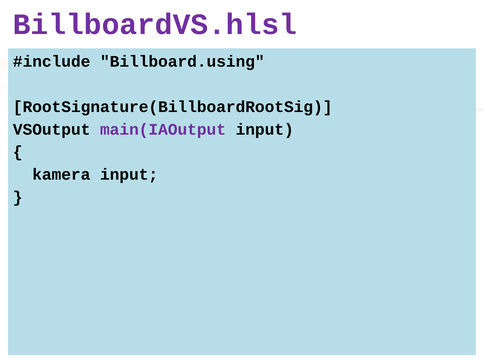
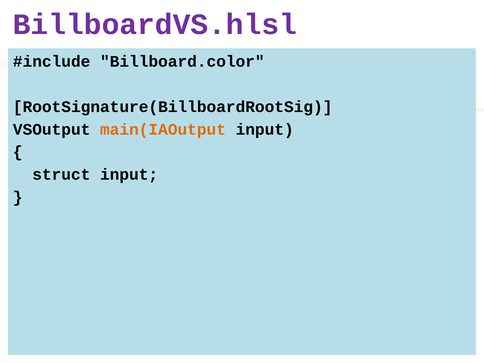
Billboard.using: Billboard.using -> Billboard.color (182, 62)
main(IAOutput colour: purple -> orange (163, 129)
kamera: kamera -> struct (61, 175)
